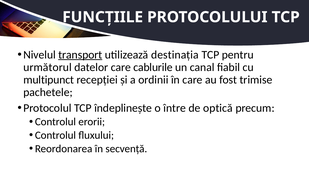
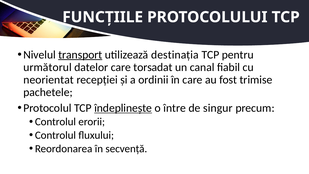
cablurile: cablurile -> torsadat (153, 67)
multipunct: multipunct -> neorientat (49, 80)
îndeplinește underline: none -> present (123, 108)
optică: optică -> singur (218, 108)
